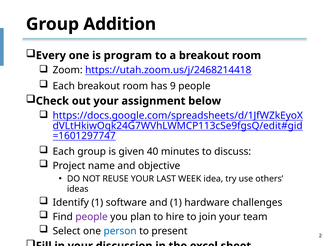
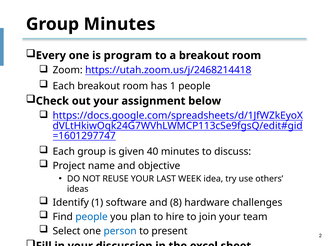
Group Addition: Addition -> Minutes (120, 24)
has 9: 9 -> 1 (173, 86)
and 1: 1 -> 8 (176, 203)
people colour: purple -> blue (92, 217)
